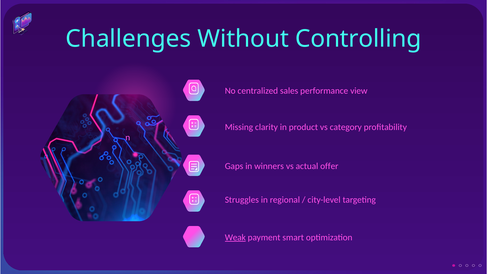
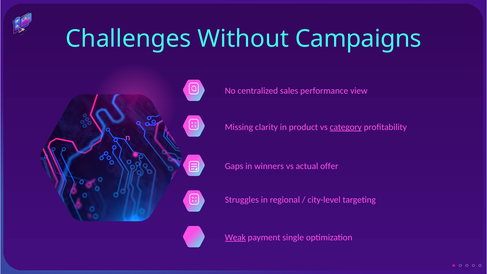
Controlling: Controlling -> Campaigns (358, 39)
category underline: none -> present (346, 127)
smart: smart -> single (293, 237)
